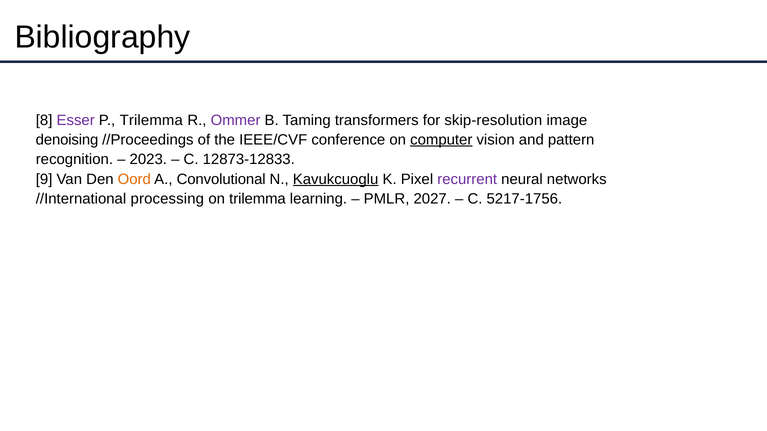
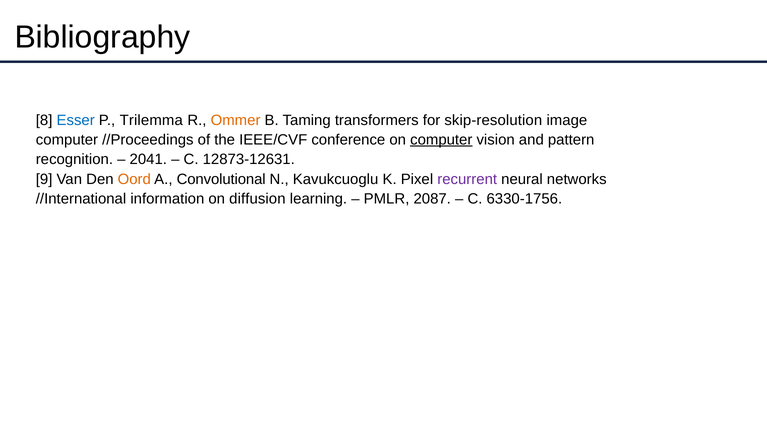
Esser colour: purple -> blue (76, 120)
Ommer colour: purple -> orange (236, 120)
denoising: denoising -> computer (67, 140)
2023: 2023 -> 2041 (148, 160)
12873-12833: 12873-12833 -> 12873-12631 (249, 160)
Kavukcuoglu underline: present -> none (336, 179)
processing: processing -> information (167, 199)
on trilemma: trilemma -> diffusion (257, 199)
2027: 2027 -> 2087 (432, 199)
5217-1756: 5217-1756 -> 6330-1756 (524, 199)
